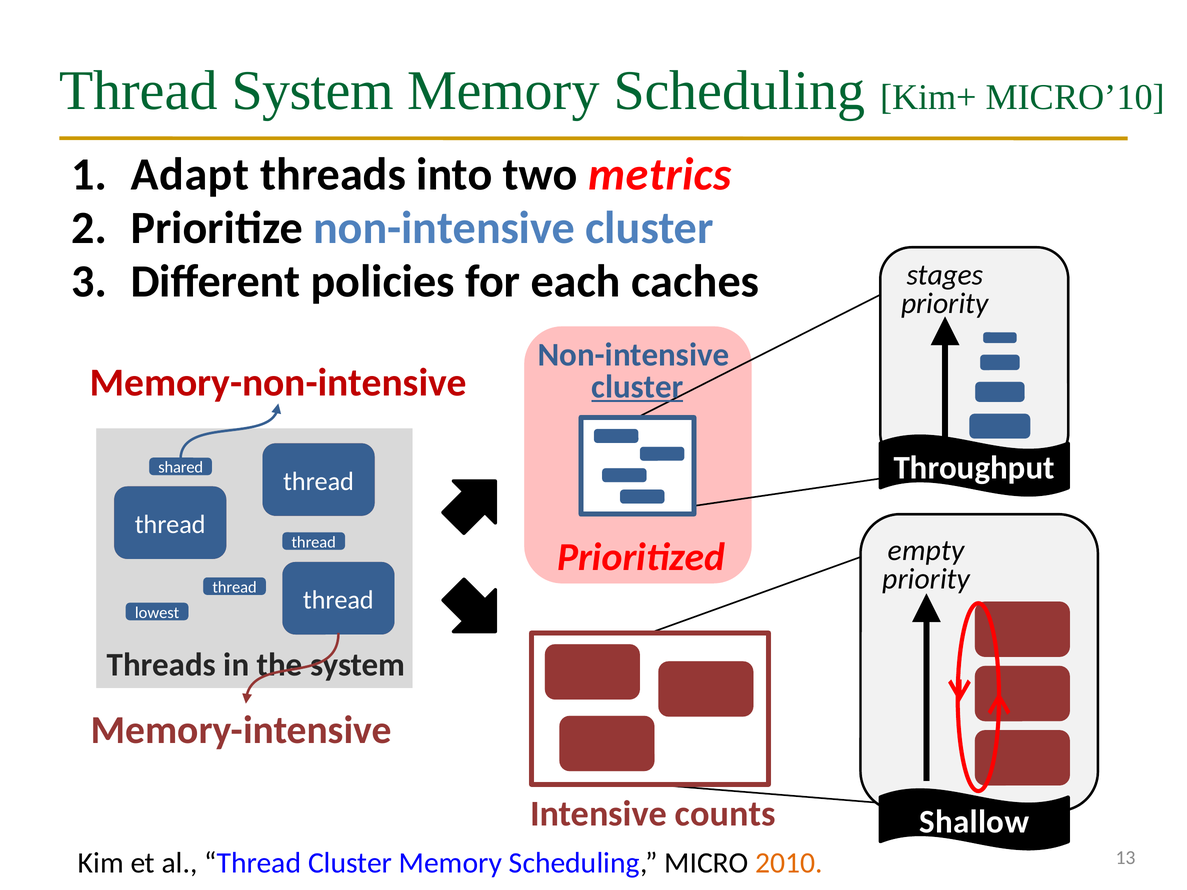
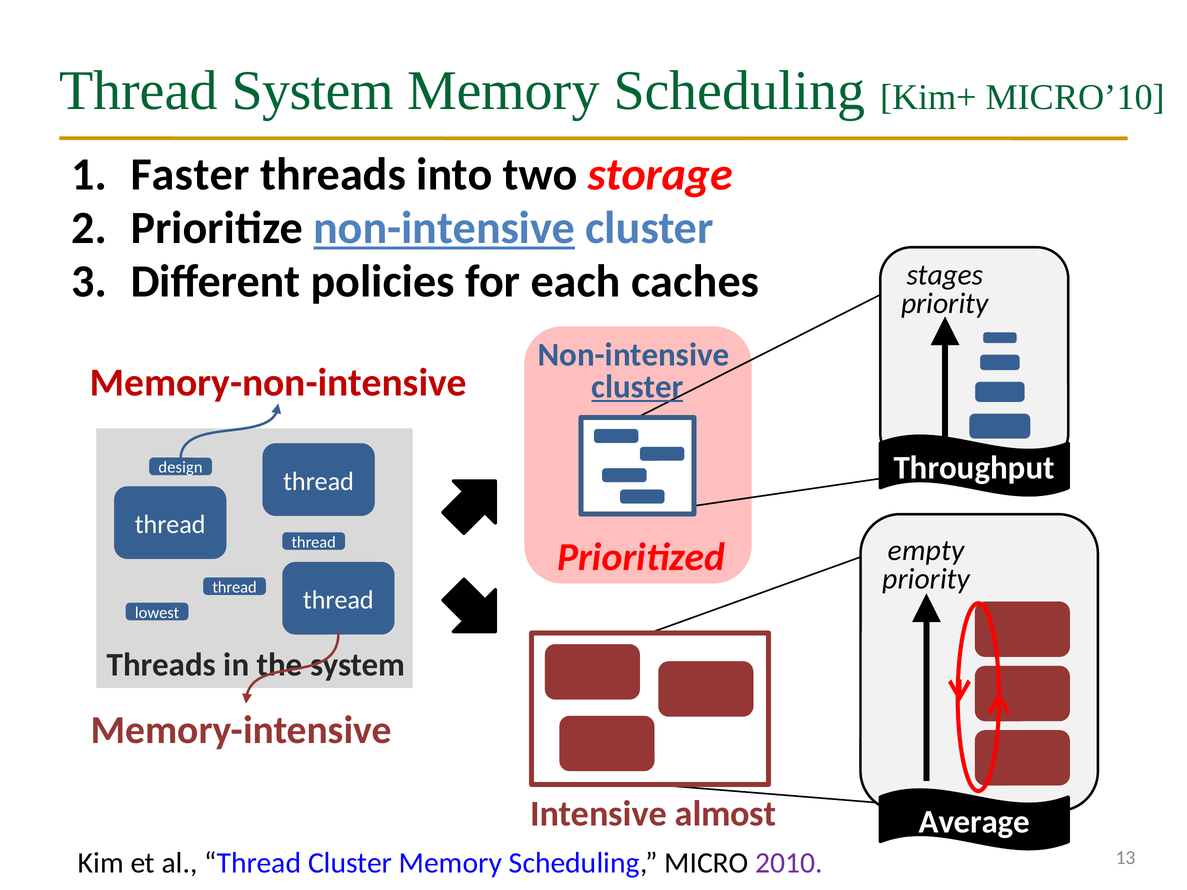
Adapt: Adapt -> Faster (190, 175)
metrics: metrics -> storage (660, 175)
non-intensive underline: none -> present (444, 228)
shared: shared -> design (181, 468)
counts: counts -> almost (726, 814)
Shallow: Shallow -> Average (974, 822)
2010 colour: orange -> purple (789, 863)
